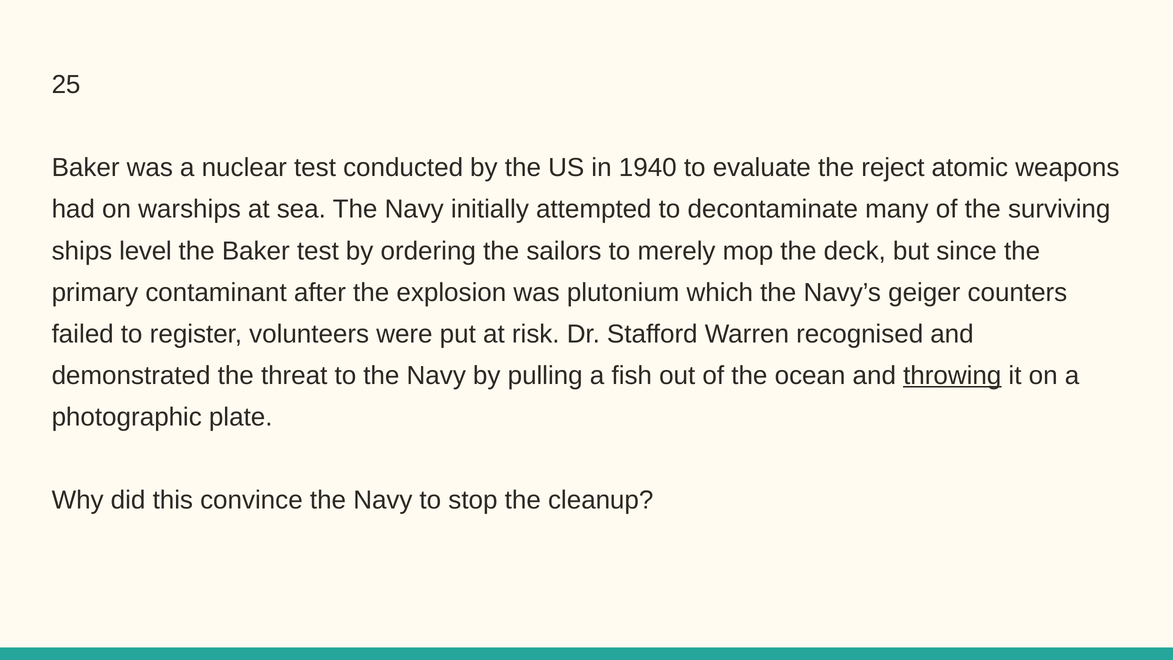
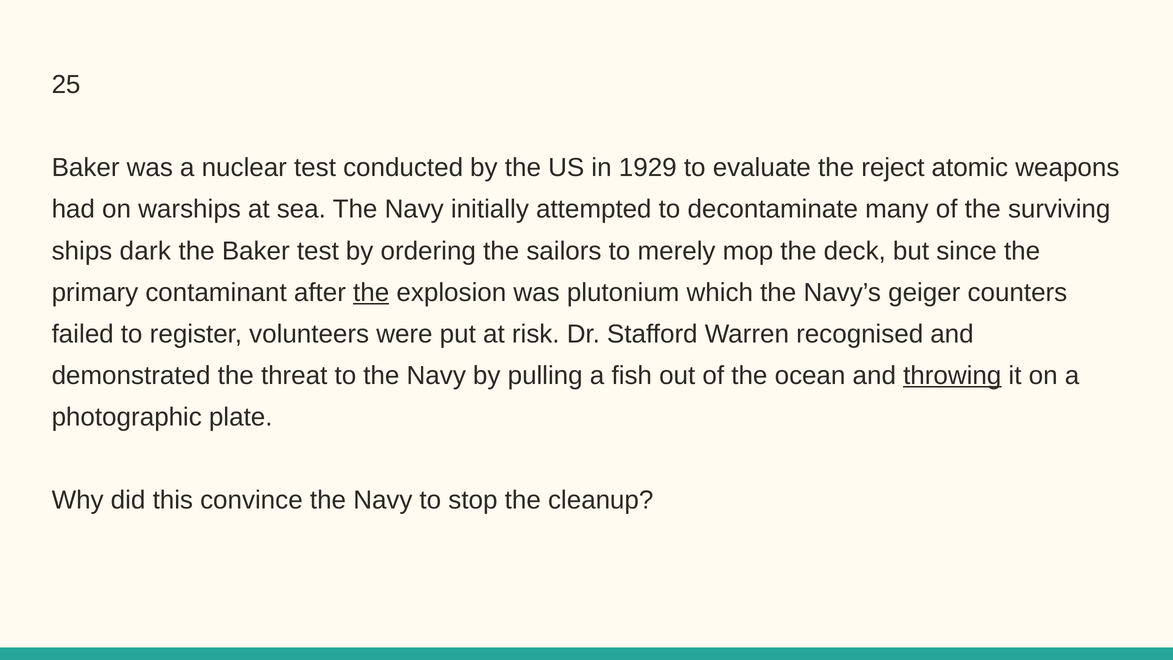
1940: 1940 -> 1929 (648, 168)
level: level -> dark (145, 251)
the underline: none -> present (371, 292)
